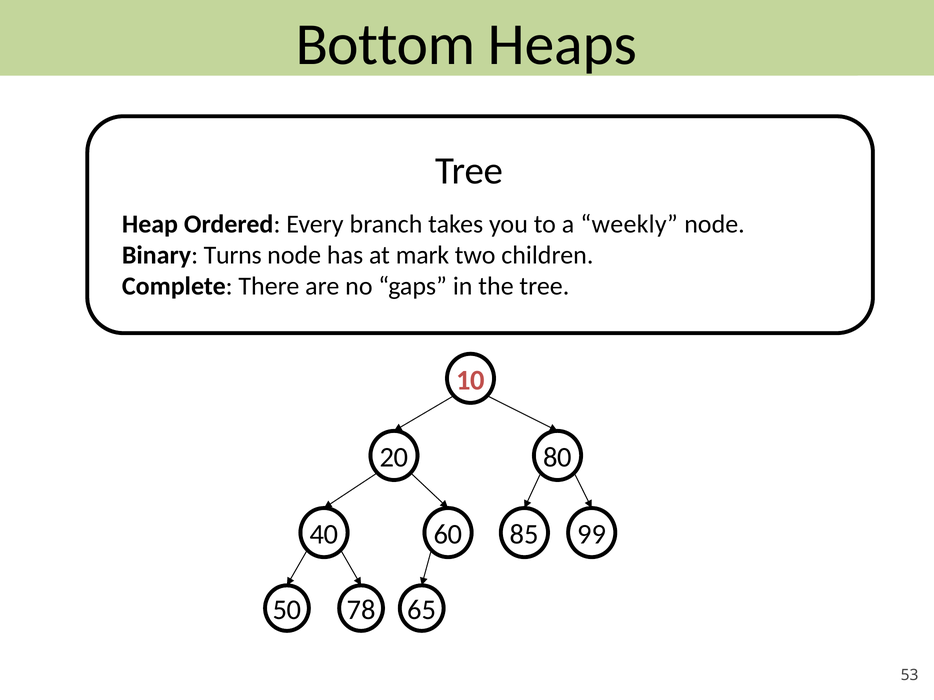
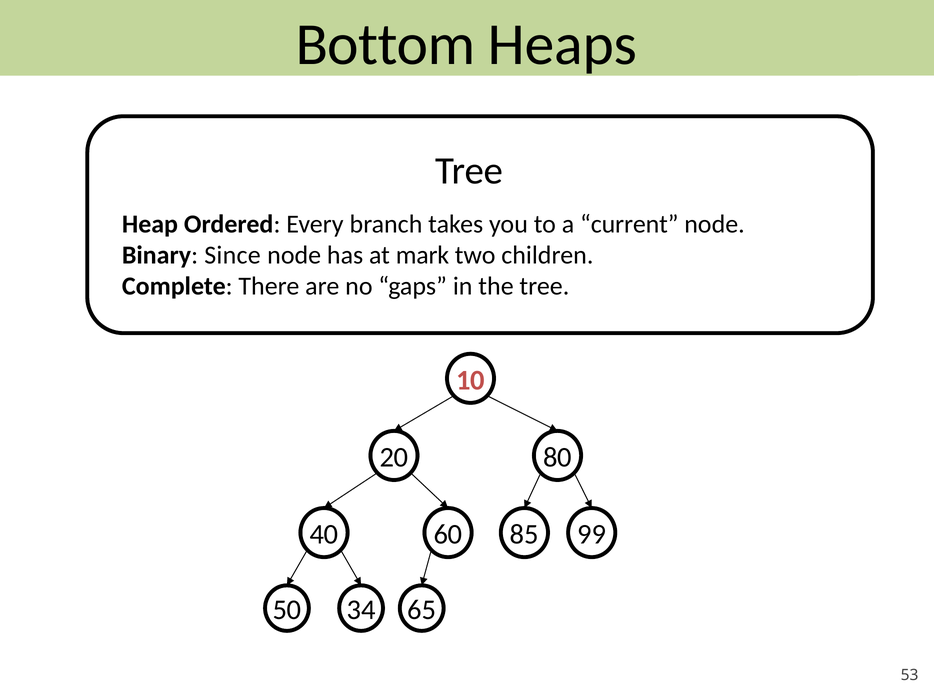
weekly: weekly -> current (629, 224)
Turns: Turns -> Since (232, 255)
78: 78 -> 34 (361, 611)
